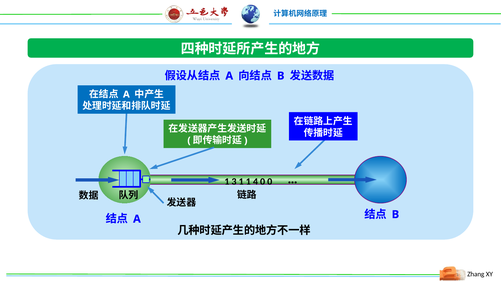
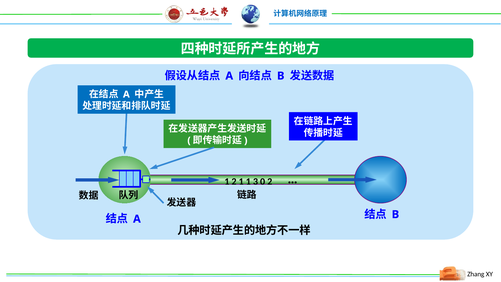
1 3: 3 -> 2 (234, 181)
4: 4 -> 3 (256, 181)
0 0: 0 -> 2 (270, 181)
